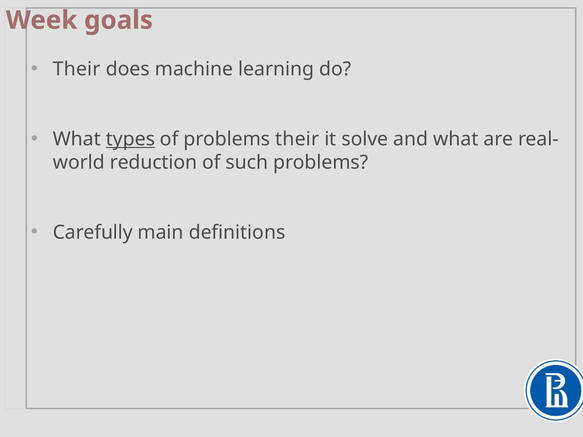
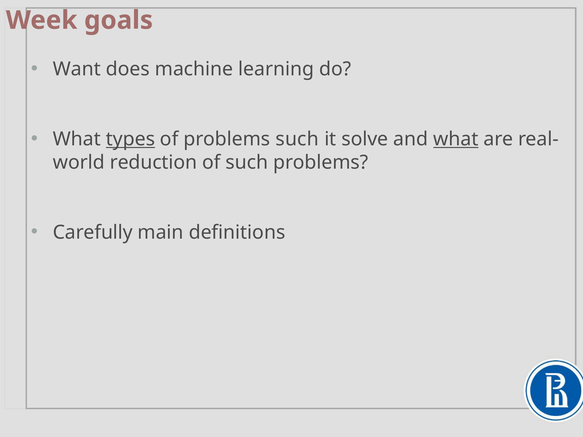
Their: Their -> Want (77, 69)
problems their: their -> such (297, 139)
what underline: none -> present (456, 139)
